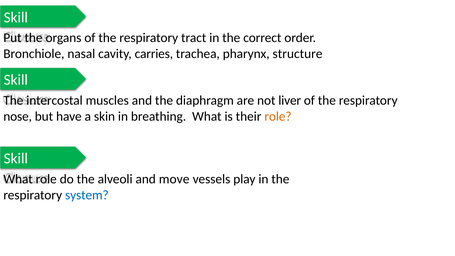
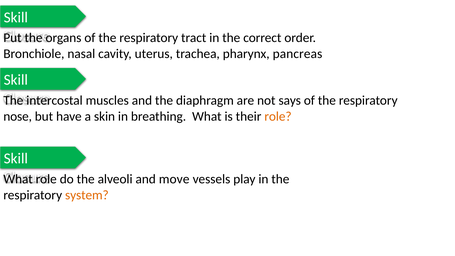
carries: carries -> uterus (154, 54)
structure: structure -> pancreas (298, 54)
liver: liver -> says (290, 100)
system colour: blue -> orange (87, 195)
